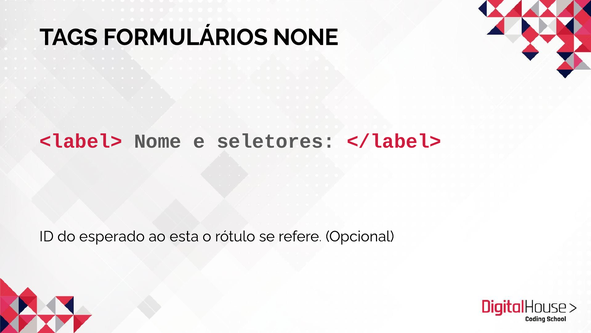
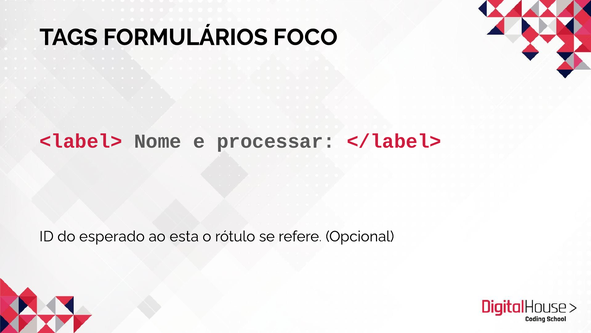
NONE: NONE -> FOCO (305, 37)
seletores: seletores -> processar (276, 141)
